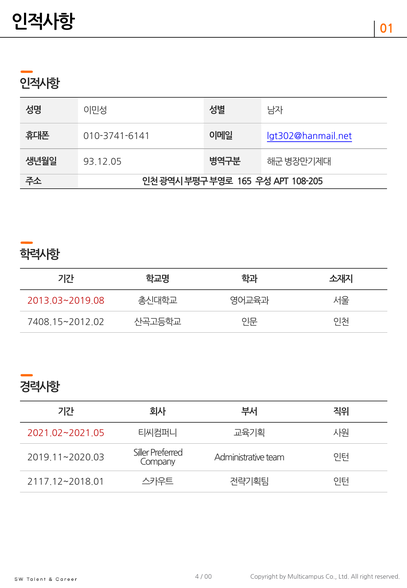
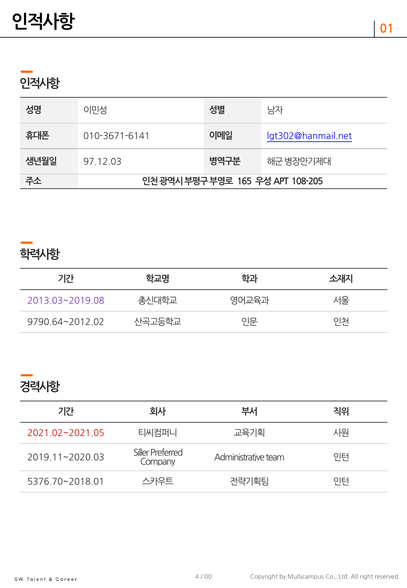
010-3741-6141: 010-3741-6141 -> 010-3671-6141 (117, 136)
93.12.05: 93.12.05 -> 97.12.03 (102, 162)
2013.03~2019.08 colour: red -> purple (66, 301)
7408.15~2012.02: 7408.15~2012.02 -> 9790.64~2012.02 (66, 322)
2117.12~2018.01: 2117.12~2018.01 -> 5376.70~2018.01 (66, 482)
